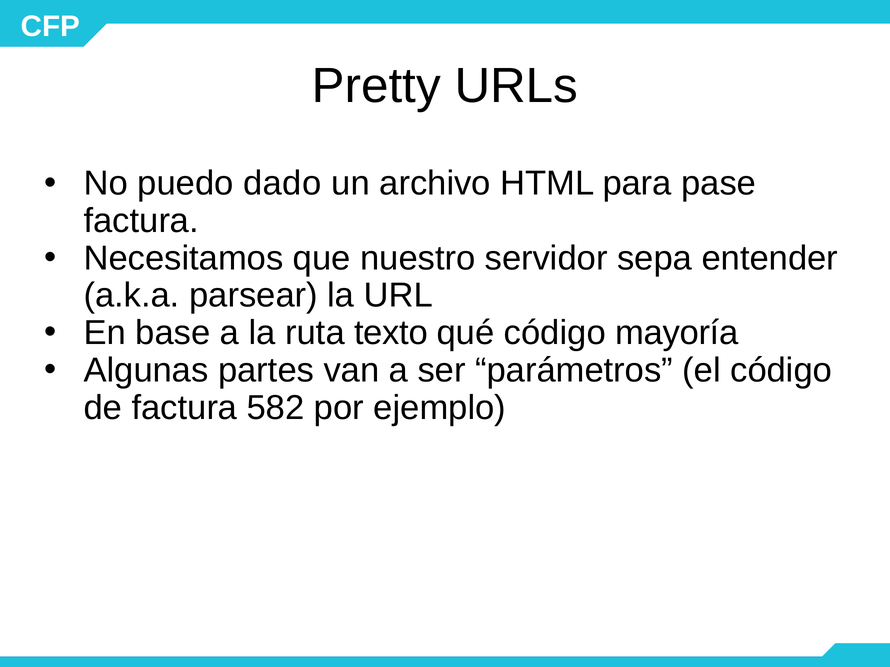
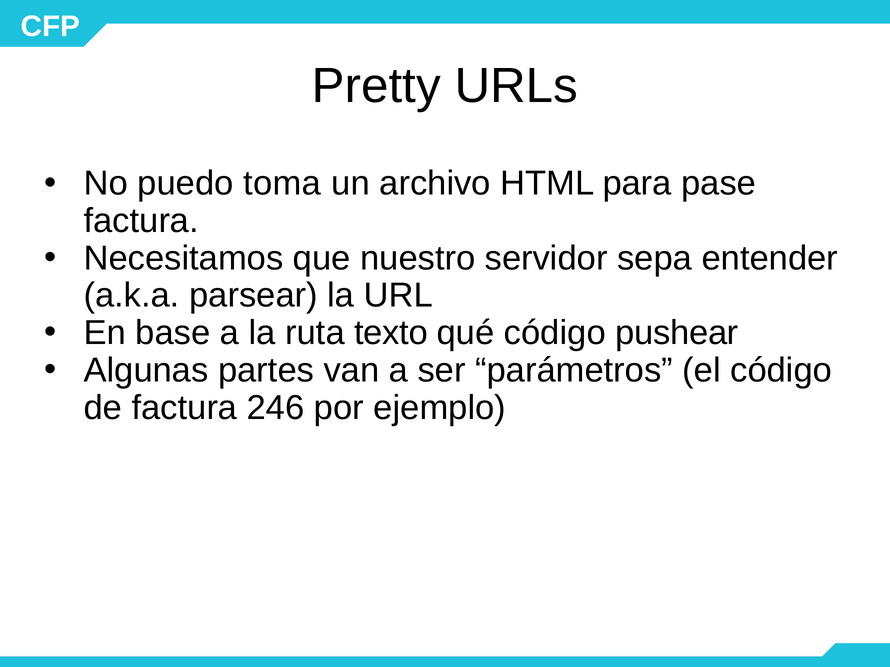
dado: dado -> toma (282, 184)
mayoría: mayoría -> pushear (677, 333)
582: 582 -> 246 (276, 408)
